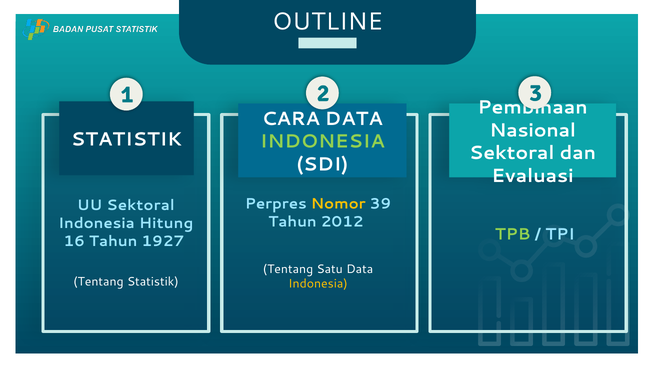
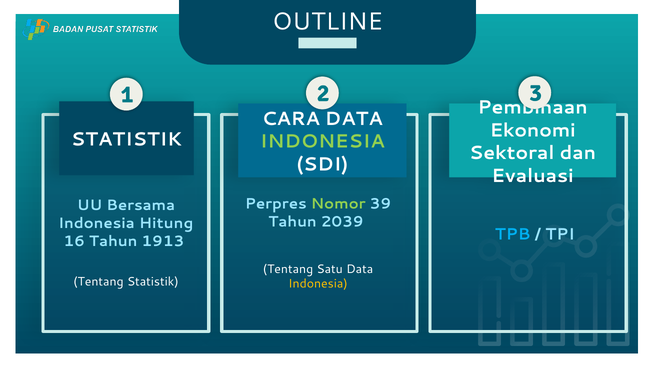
Nasional: Nasional -> Ekonomi (533, 130)
Nomor colour: yellow -> light green (338, 204)
UU Sektoral: Sektoral -> Bersama (141, 205)
2012: 2012 -> 2039 (342, 222)
TPB colour: light green -> light blue (513, 235)
1927: 1927 -> 1913 (163, 241)
